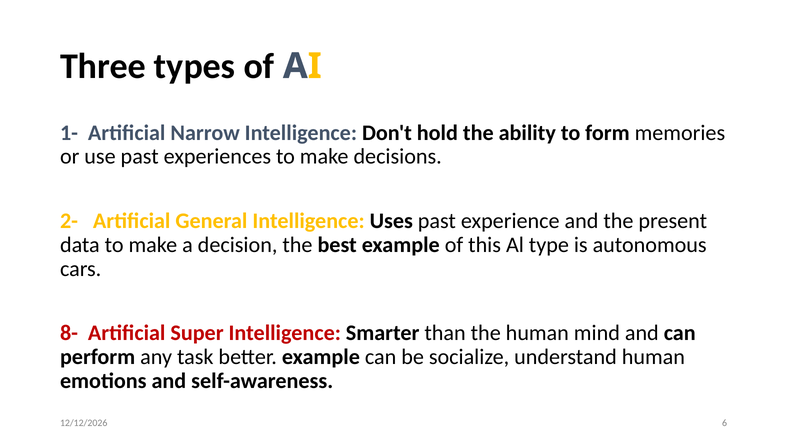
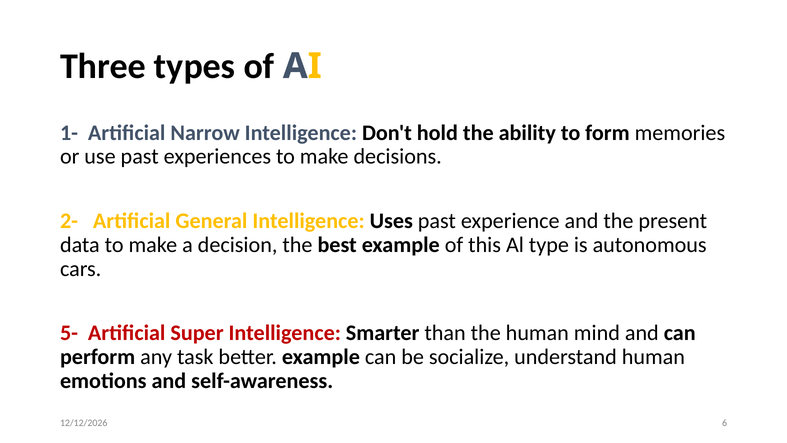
8-: 8- -> 5- (69, 333)
